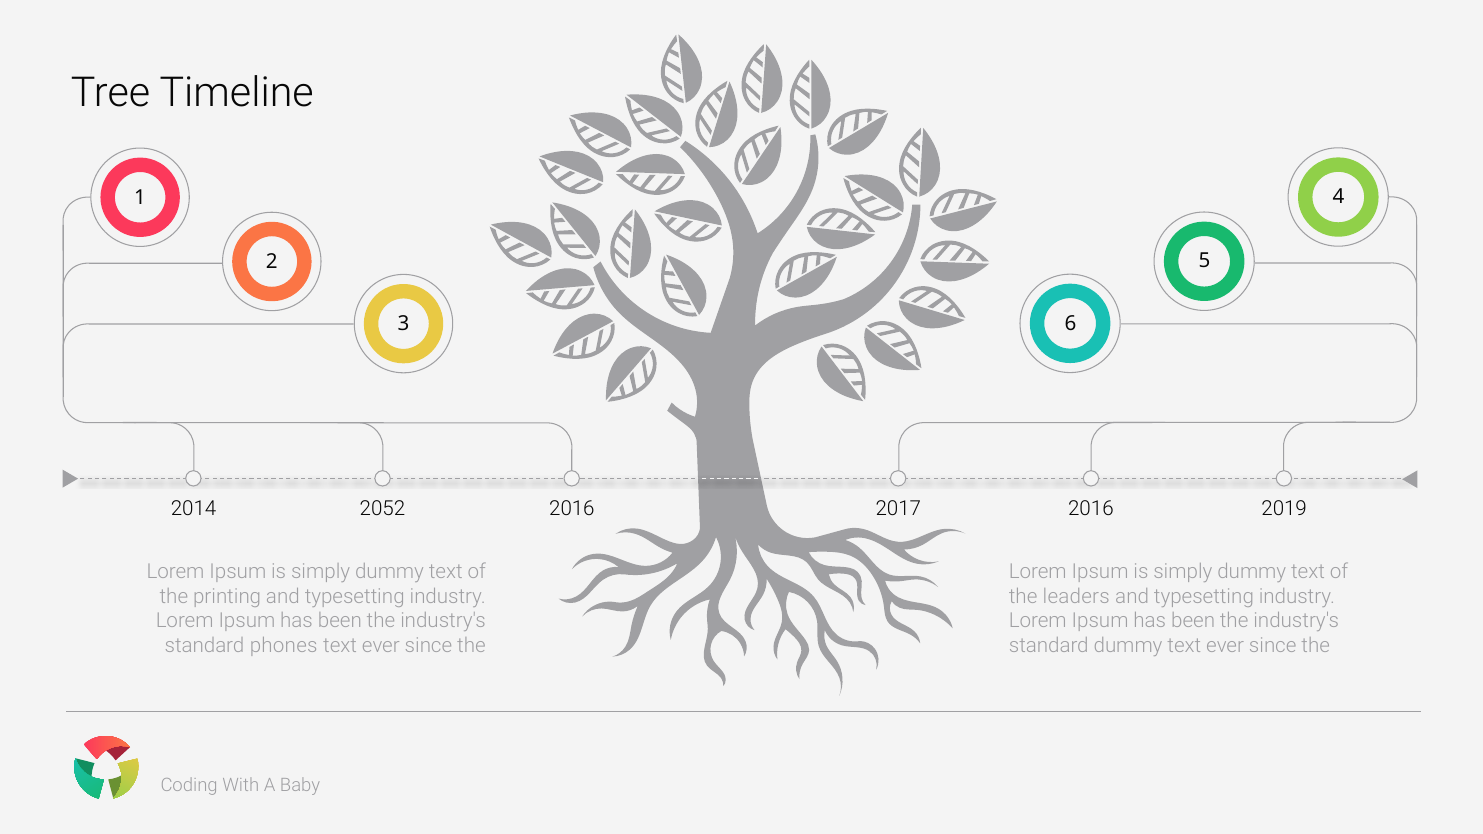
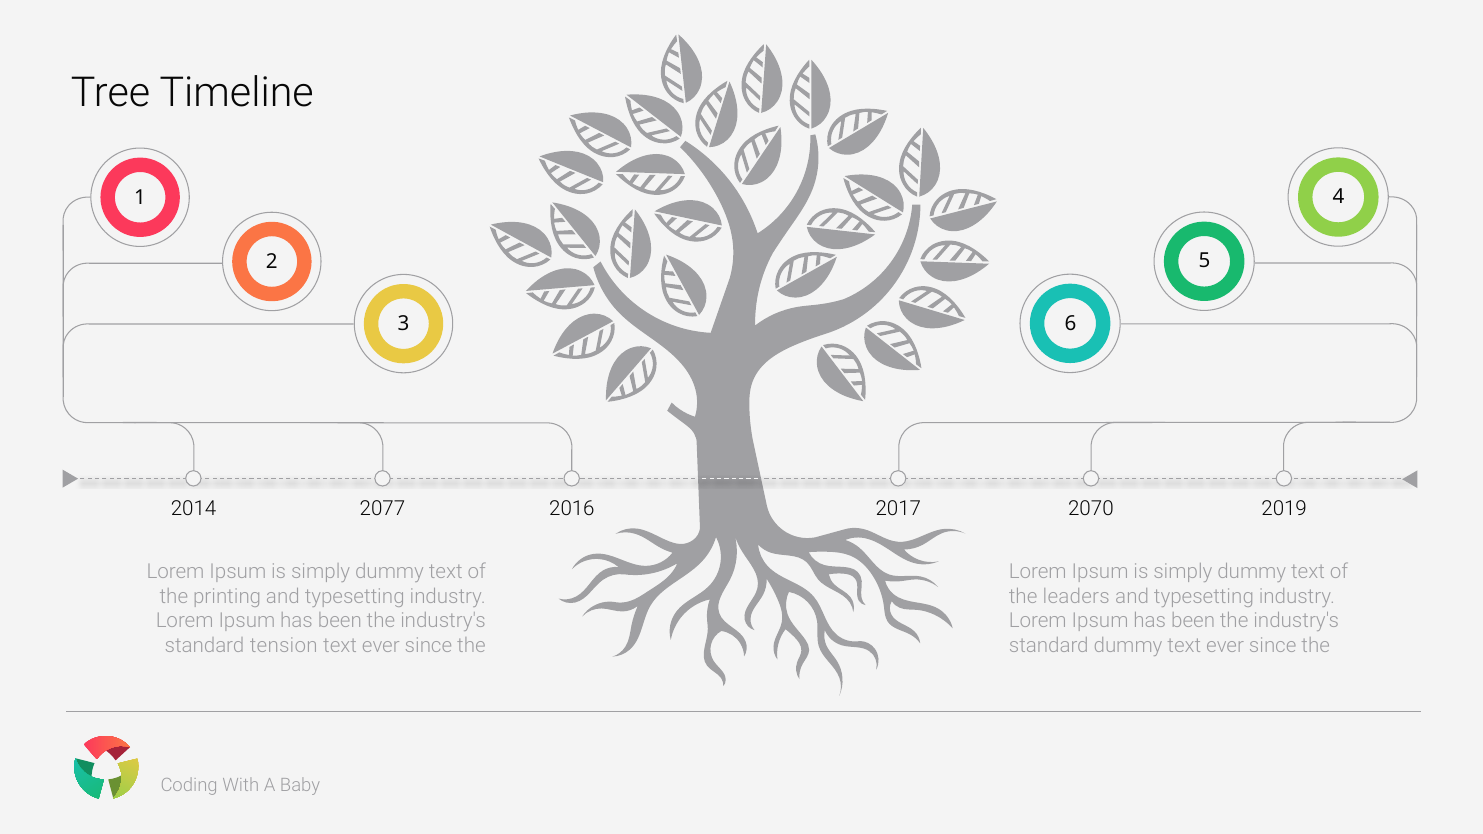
2052: 2052 -> 2077 (382, 509)
2017 2016: 2016 -> 2070 (1091, 509)
phones: phones -> tension (284, 646)
